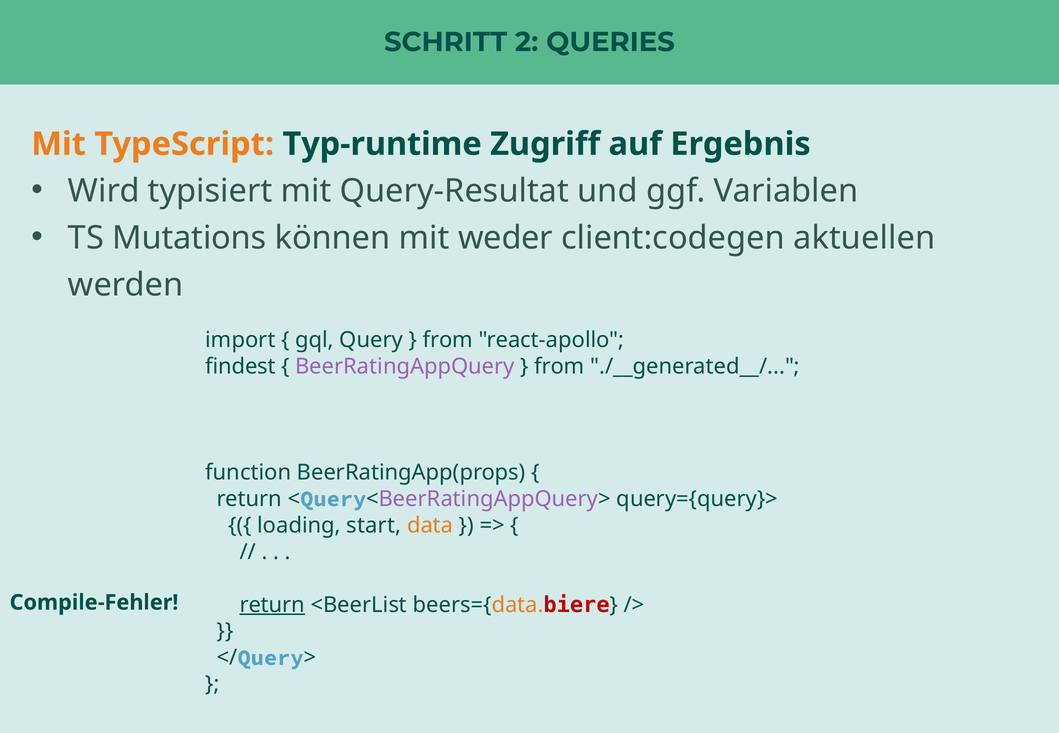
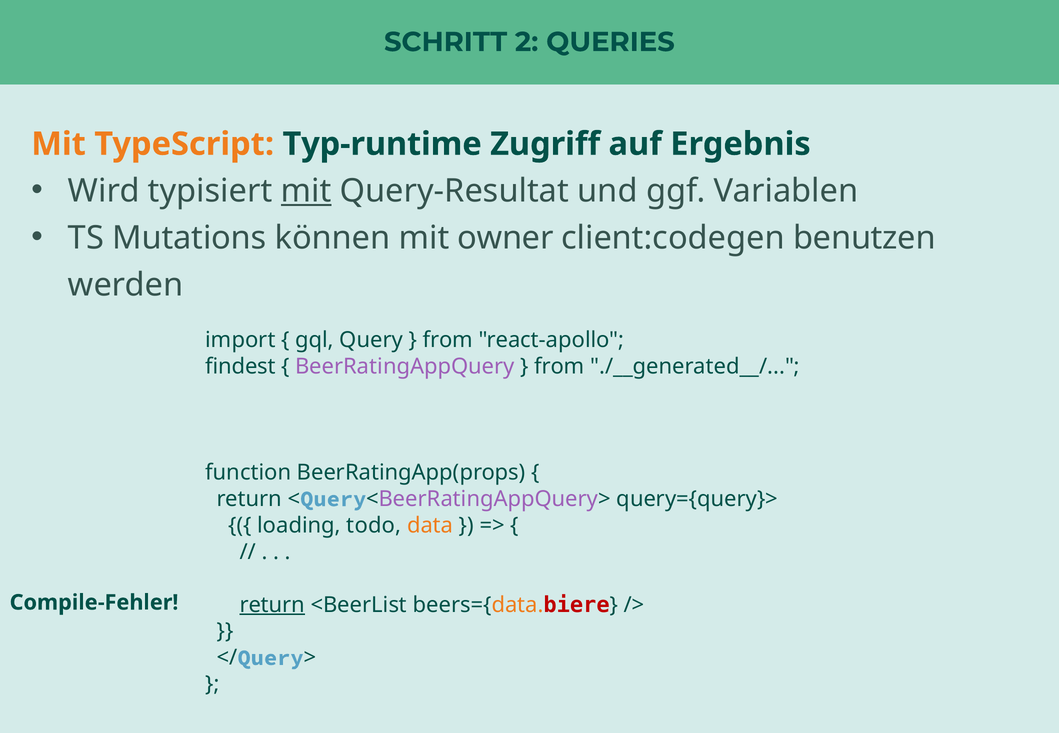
mit underline: none -> present (306, 191)
weder: weder -> owner (505, 238)
aktuellen: aktuellen -> benutzen (864, 238)
start: start -> todo (374, 525)
